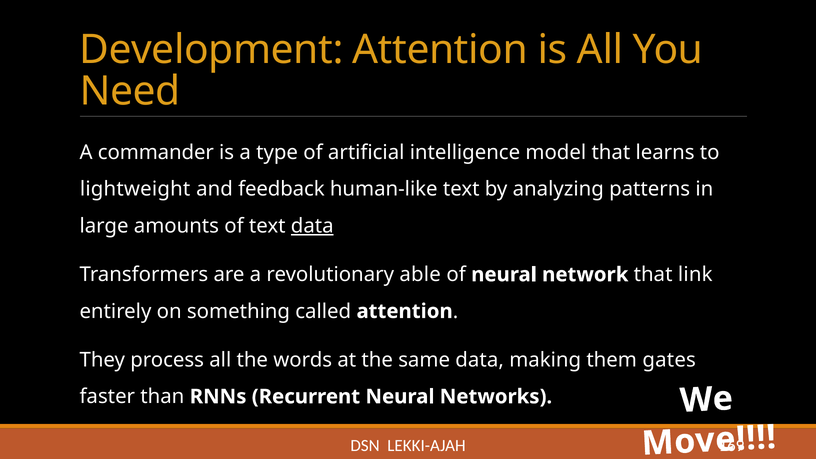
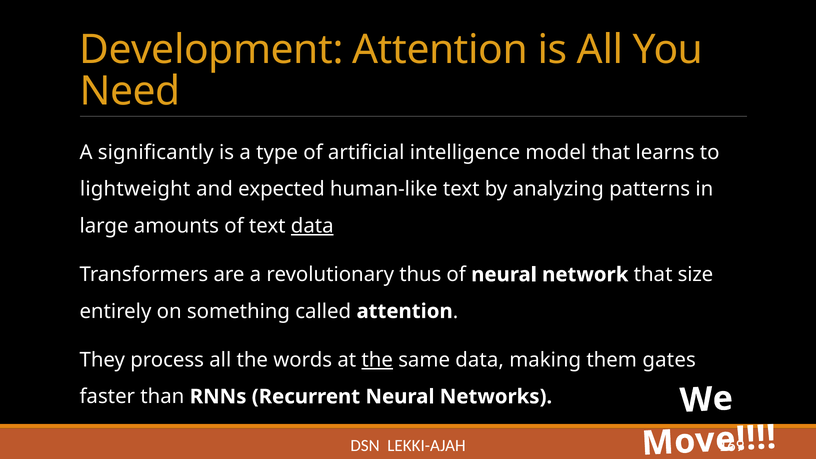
commander: commander -> significantly (156, 153)
feedback: feedback -> expected (281, 189)
able: able -> thus (420, 275)
link: link -> size (695, 275)
the underline: none -> present (377, 360)
